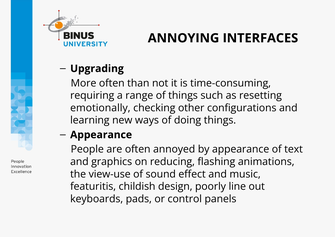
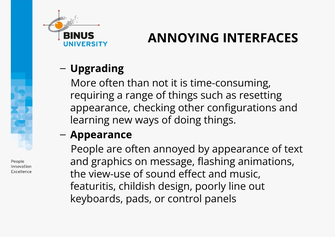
emotionally: emotionally -> appearance (100, 108)
reducing: reducing -> message (172, 162)
